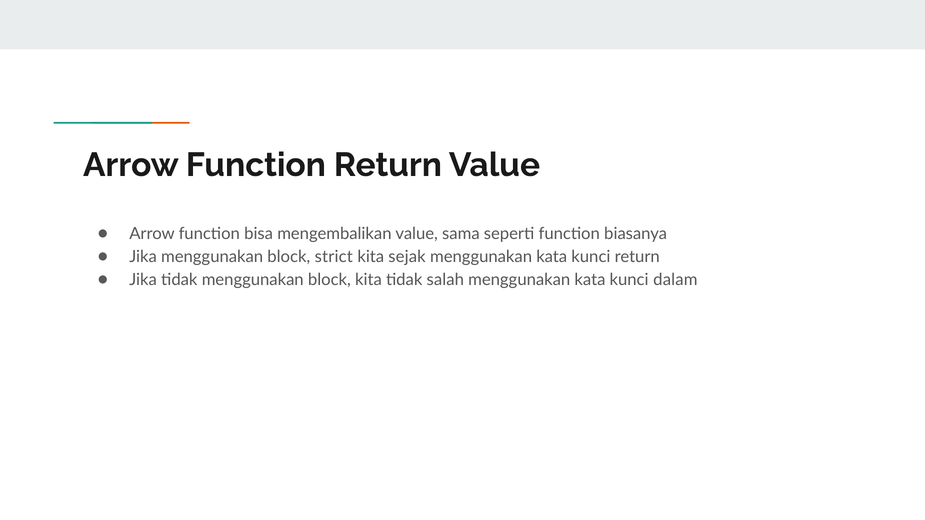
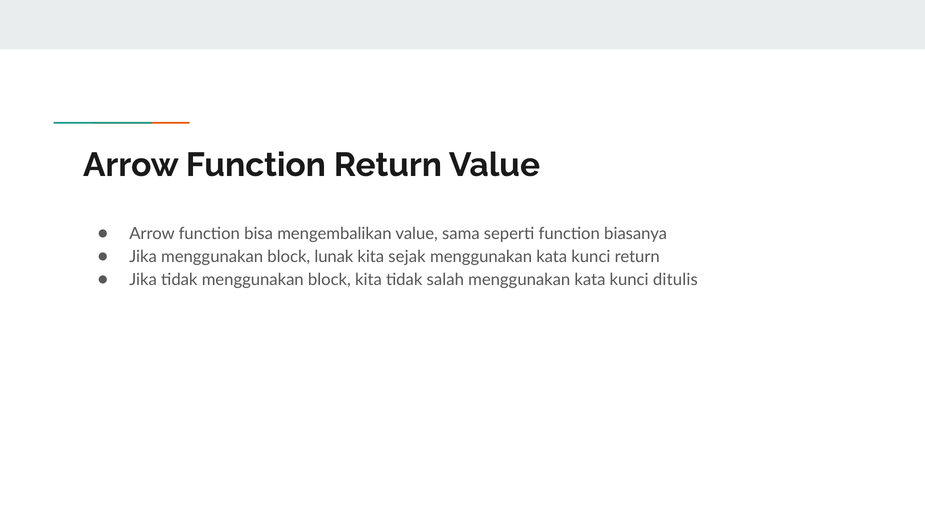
strict: strict -> lunak (334, 257)
dalam: dalam -> ditulis (675, 280)
